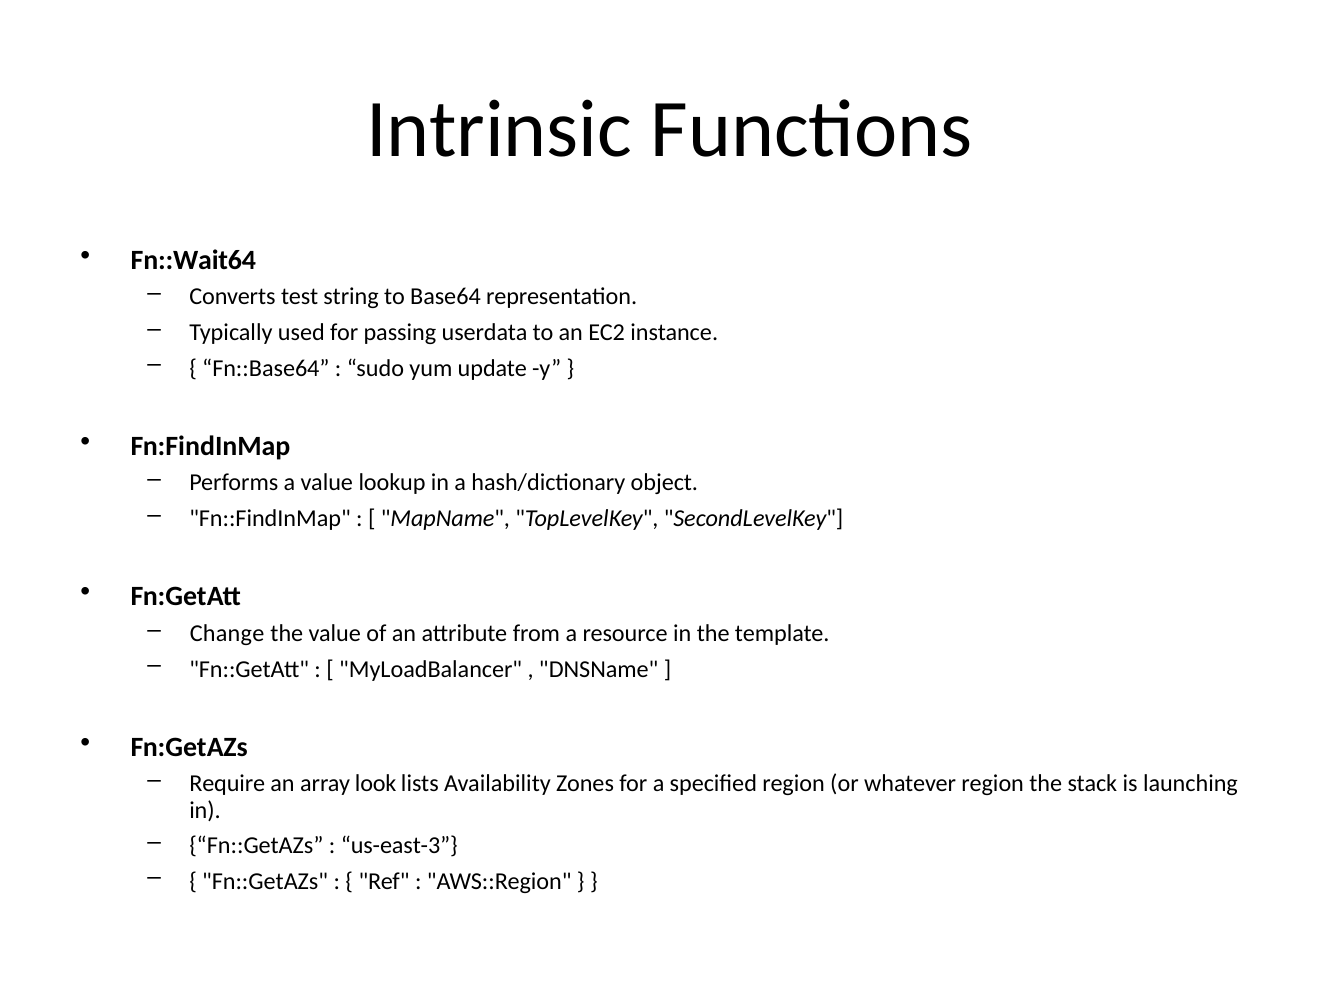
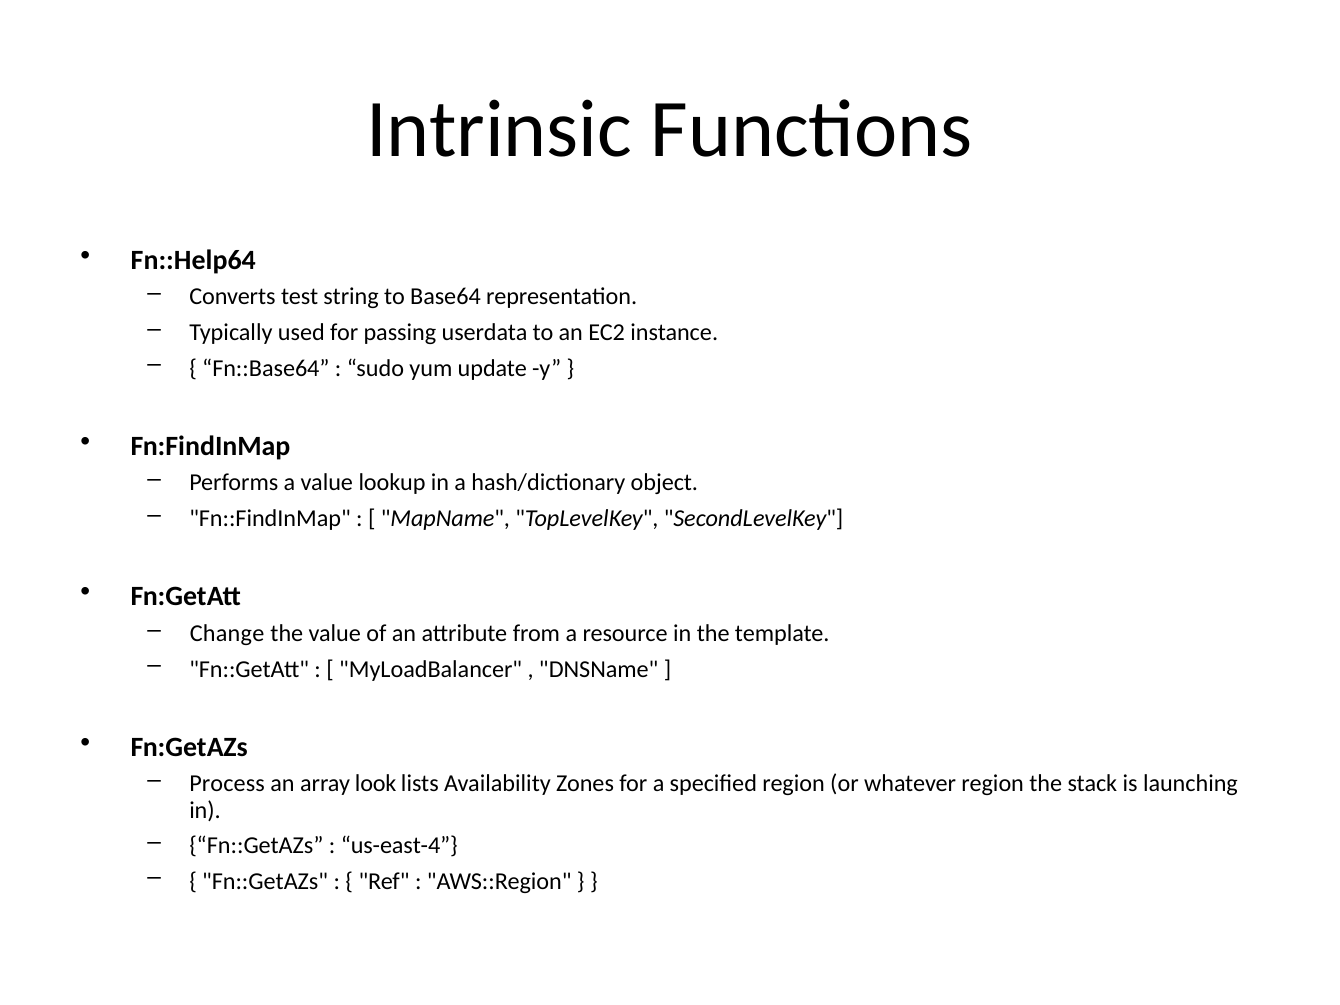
Fn::Wait64: Fn::Wait64 -> Fn::Help64 (193, 260)
Require: Require -> Process (227, 784)
us-east-3: us-east-3 -> us-east-4 (399, 846)
